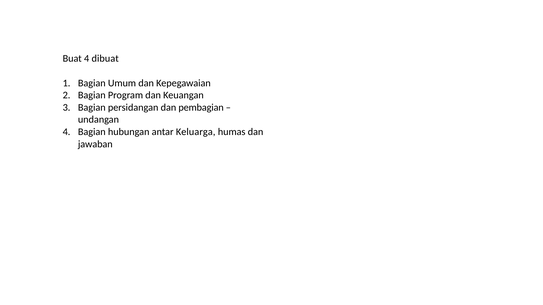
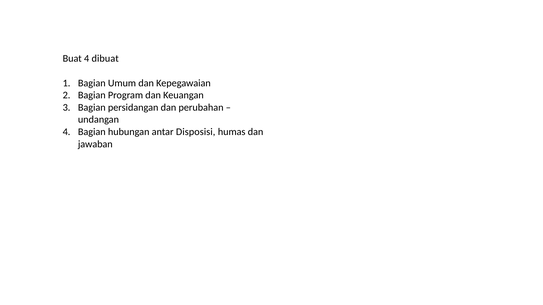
pembagian: pembagian -> perubahan (201, 108)
Keluarga: Keluarga -> Disposisi (196, 132)
